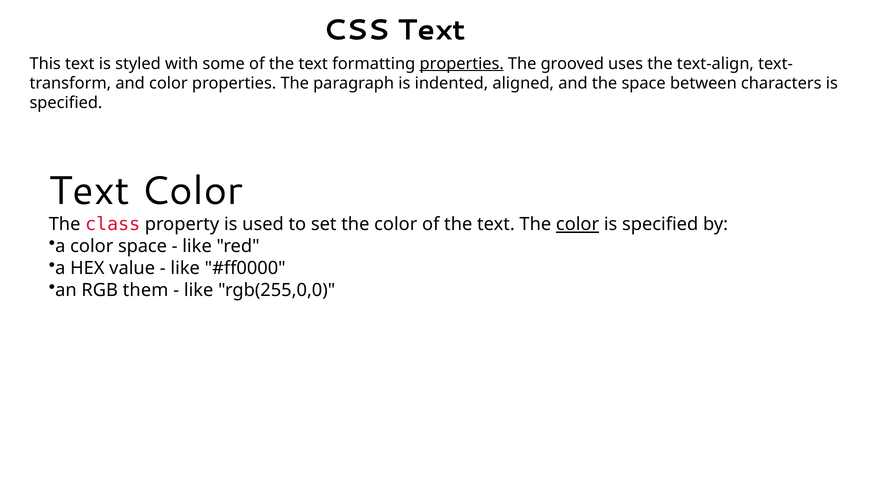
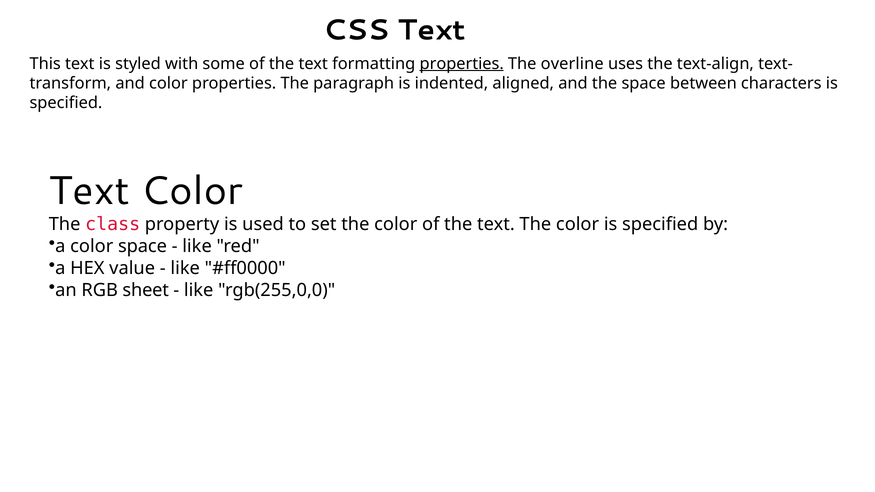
grooved: grooved -> overline (572, 64)
color underline: present -> none (578, 224)
them: them -> sheet (146, 290)
